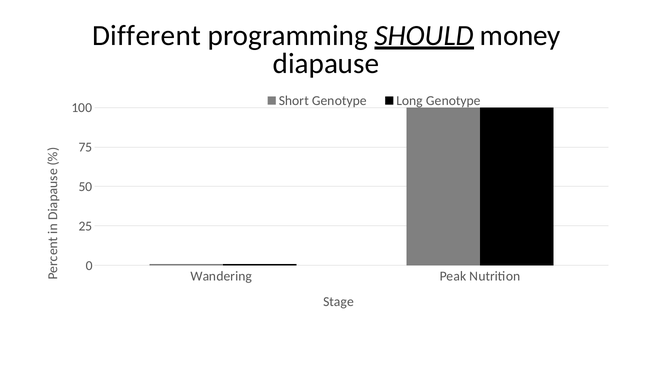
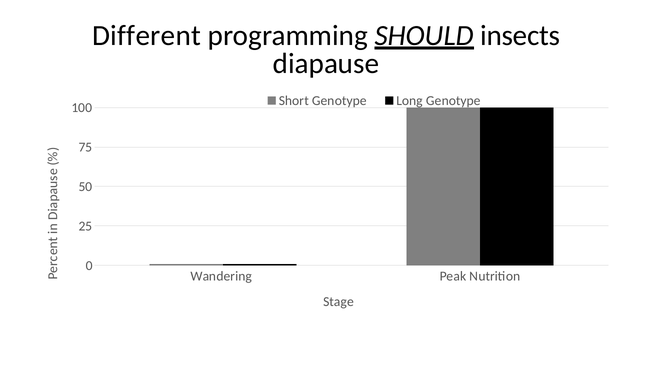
money: money -> insects (520, 36)
